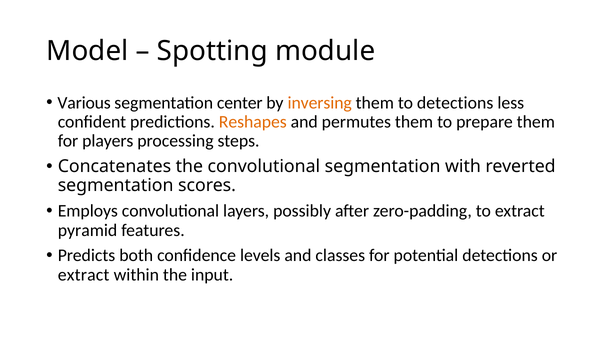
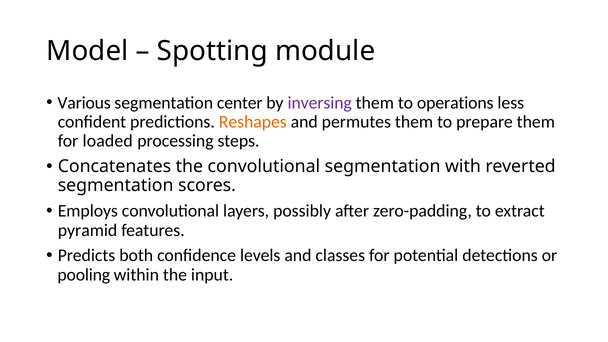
inversing colour: orange -> purple (320, 103)
to detections: detections -> operations (455, 103)
players: players -> loaded (108, 141)
extract: extract -> pooling (84, 275)
